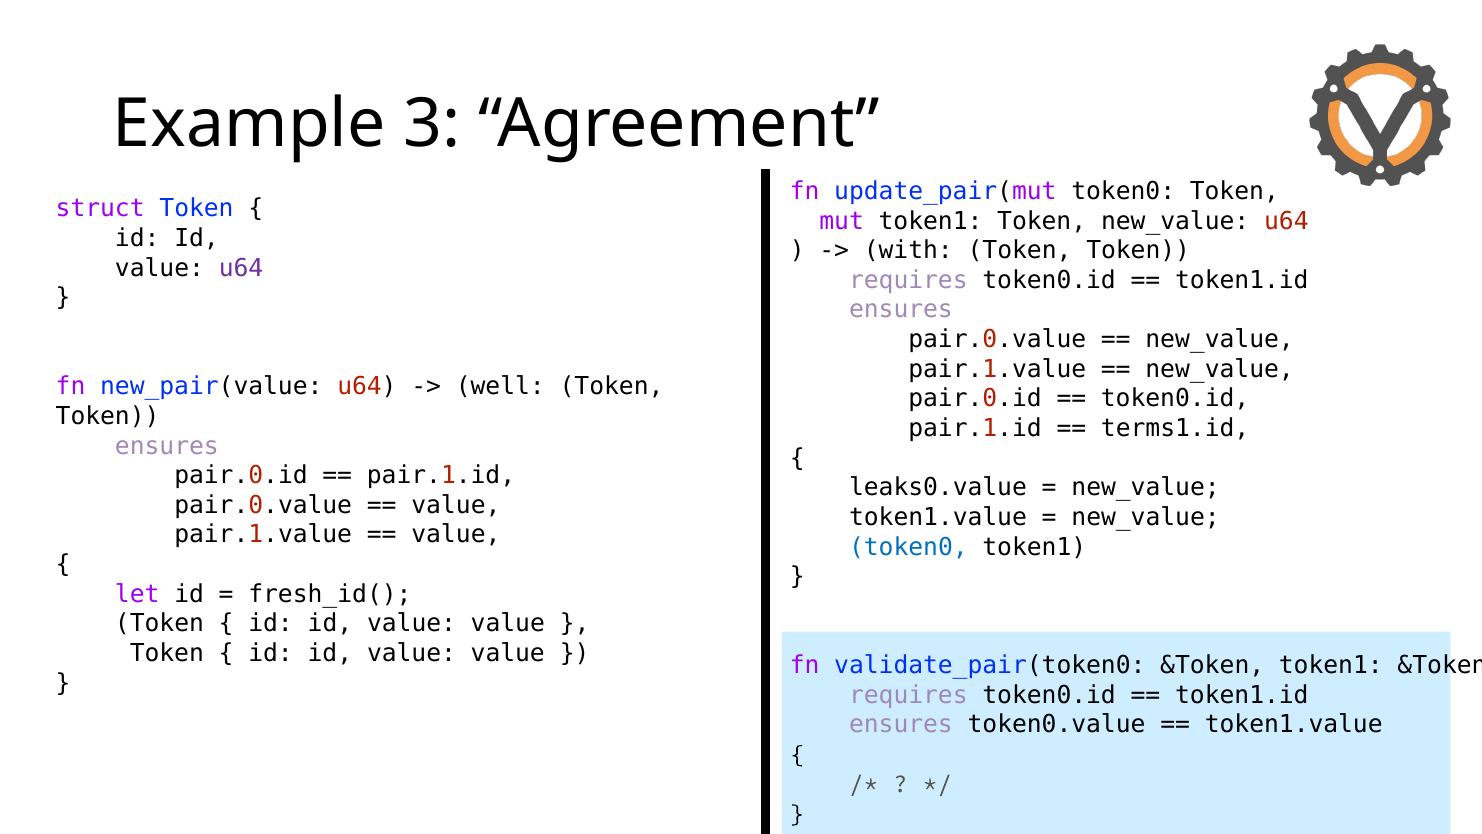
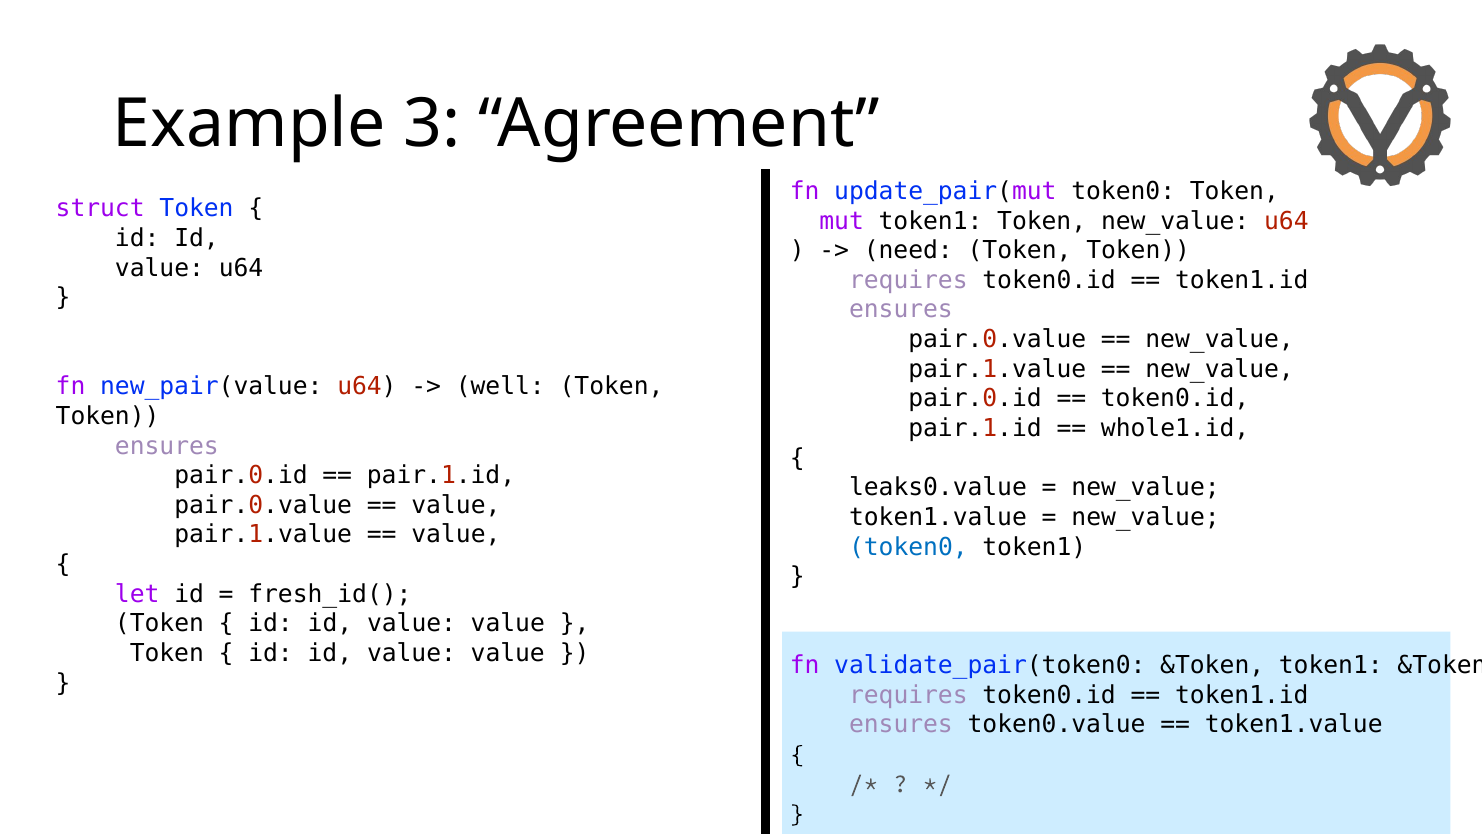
with: with -> need (908, 250)
u64 colour: purple -> black (241, 268)
terms1.id: terms1.id -> whole1.id (1175, 428)
